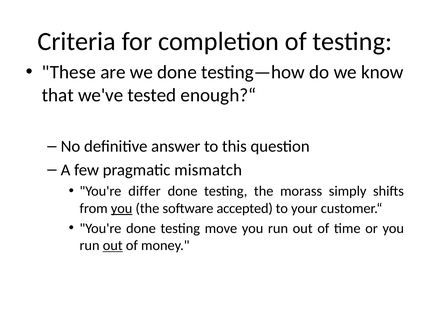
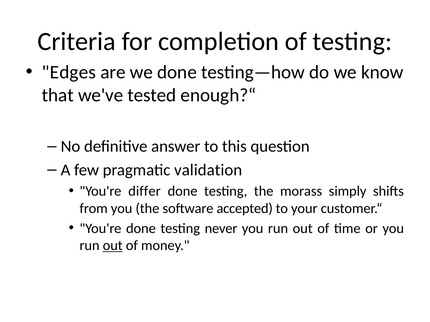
These: These -> Edges (69, 72)
mismatch: mismatch -> validation (208, 170)
you underline: present -> none (122, 209)
move: move -> never (221, 229)
